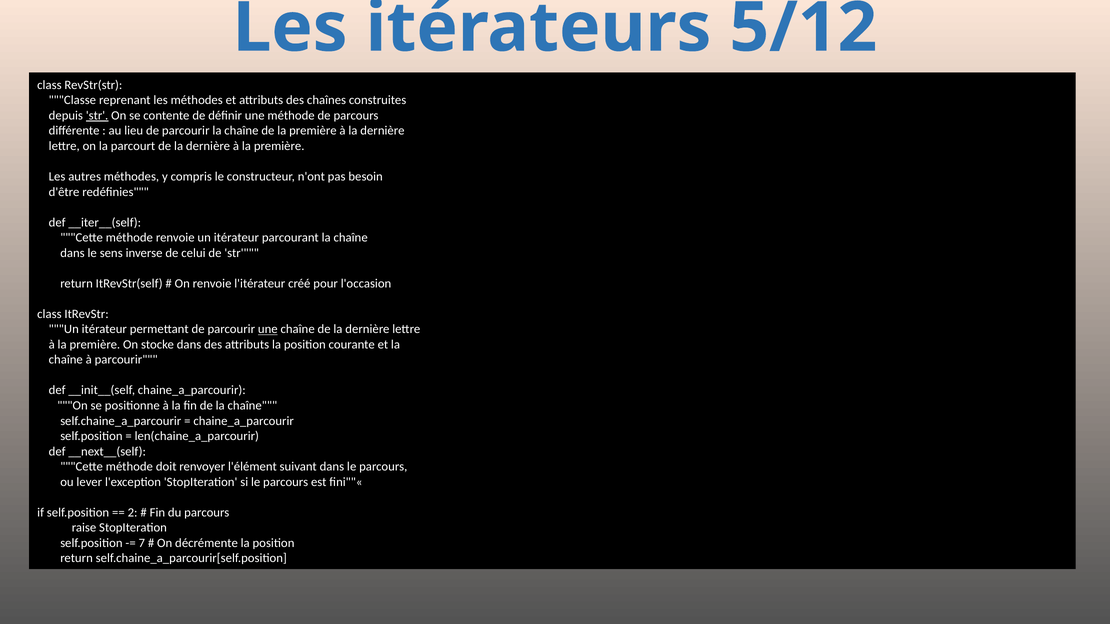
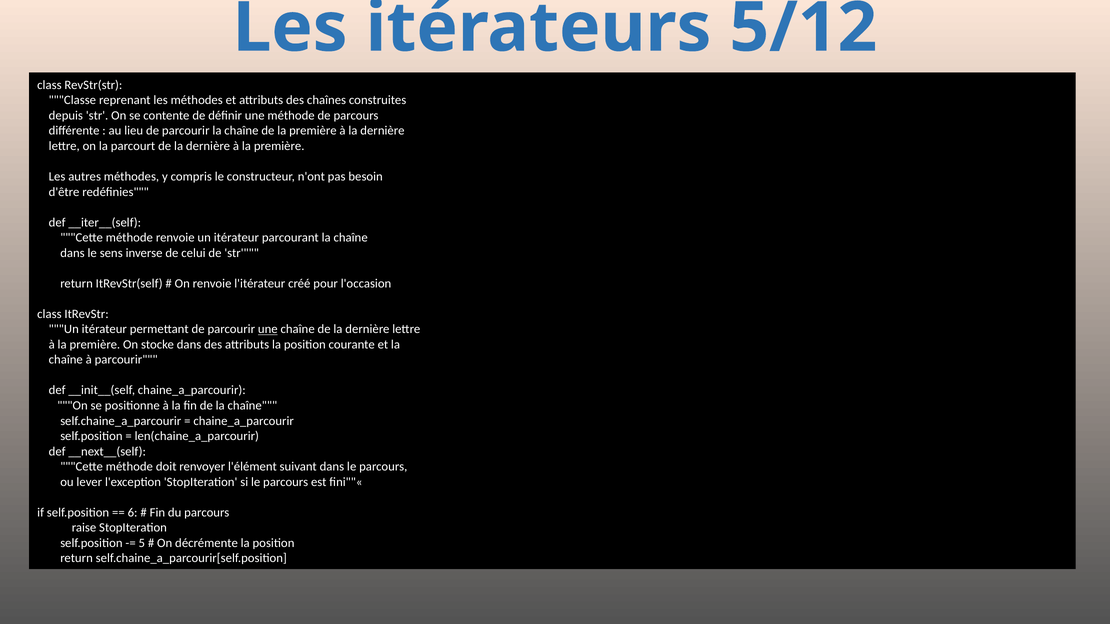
str underline: present -> none (97, 116)
2: 2 -> 6 (133, 513)
7: 7 -> 5 (142, 543)
